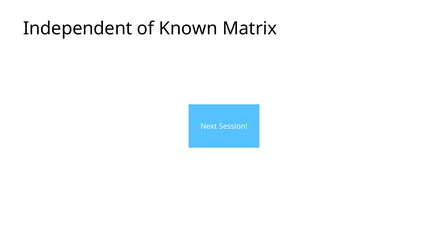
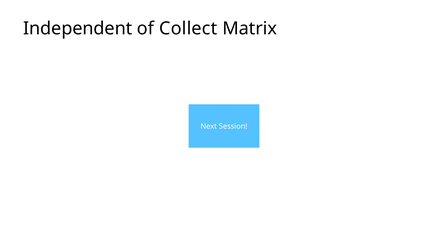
Known: Known -> Collect (188, 29)
